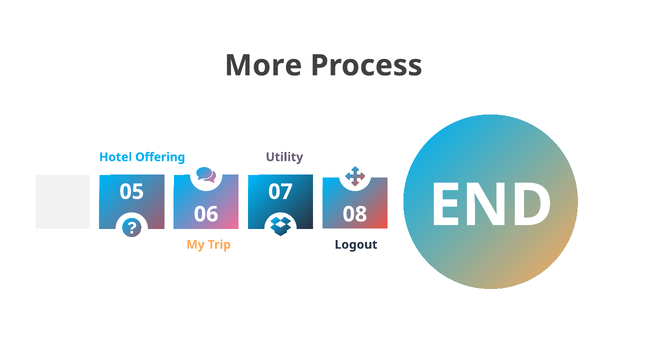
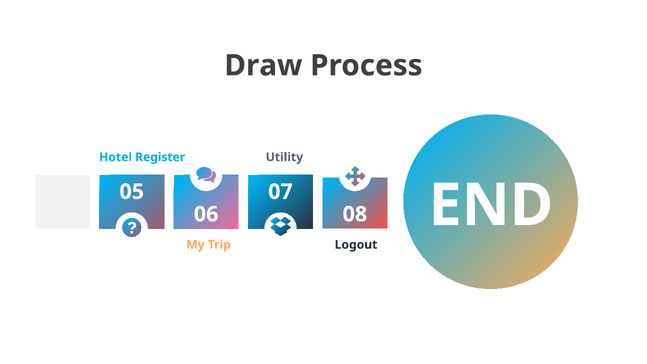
More: More -> Draw (263, 66)
Offering: Offering -> Register (160, 157)
